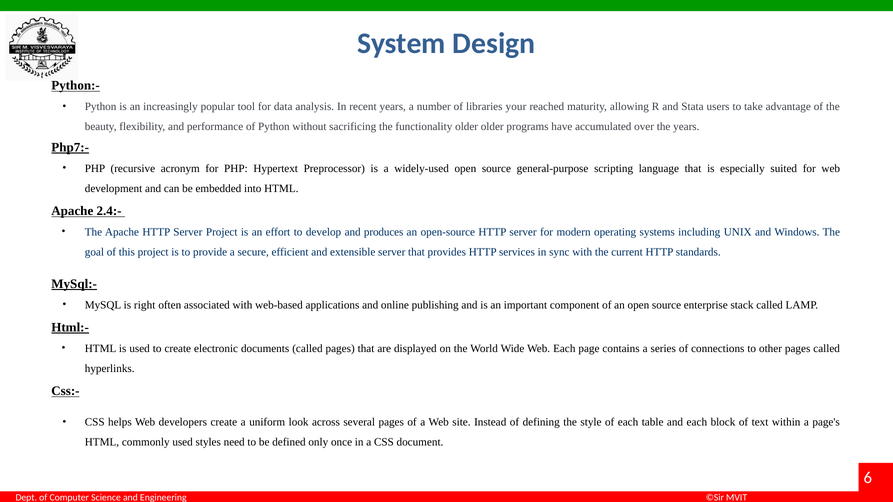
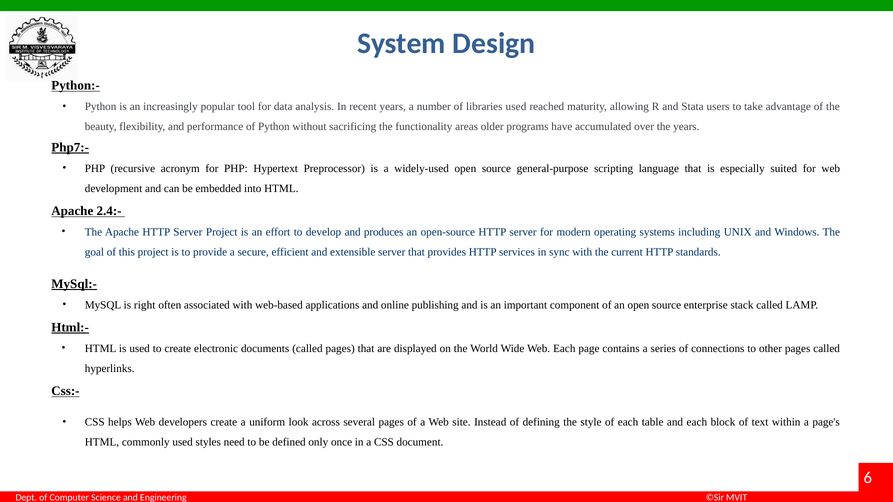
libraries your: your -> used (516, 107)
functionality older: older -> areas (467, 127)
